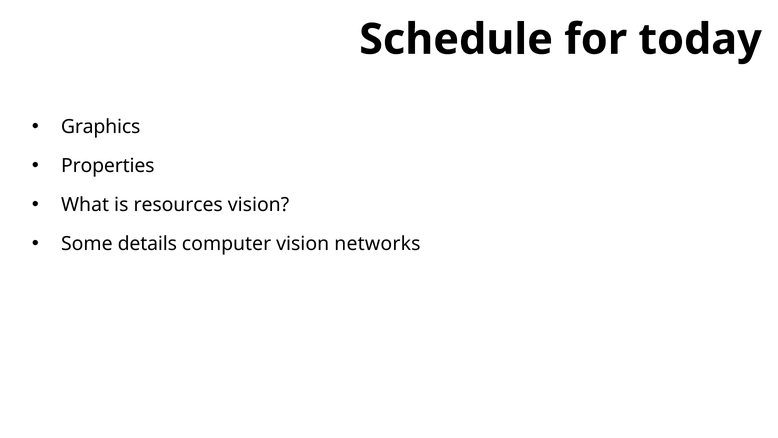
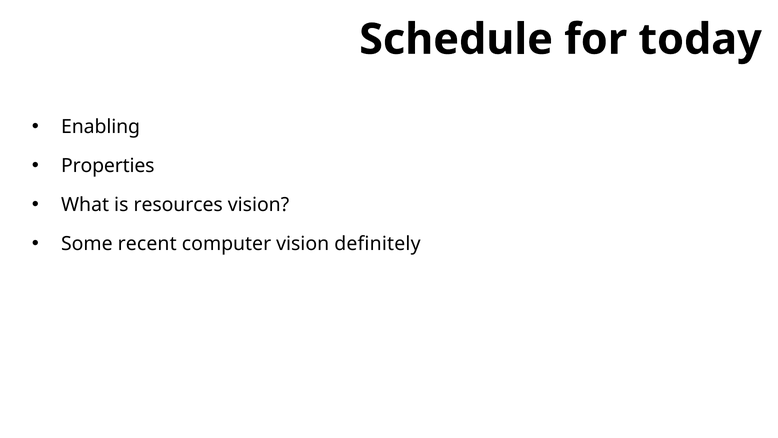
Graphics: Graphics -> Enabling (101, 127)
details: details -> recent (147, 244)
networks: networks -> definitely (377, 244)
